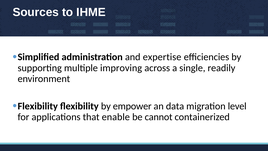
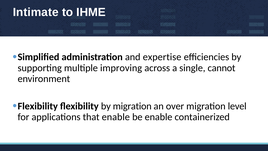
Sources: Sources -> Intimate (36, 12)
readily: readily -> cannot (222, 68)
by empower: empower -> migration (132, 106)
data: data -> over (175, 106)
be cannot: cannot -> enable (159, 117)
